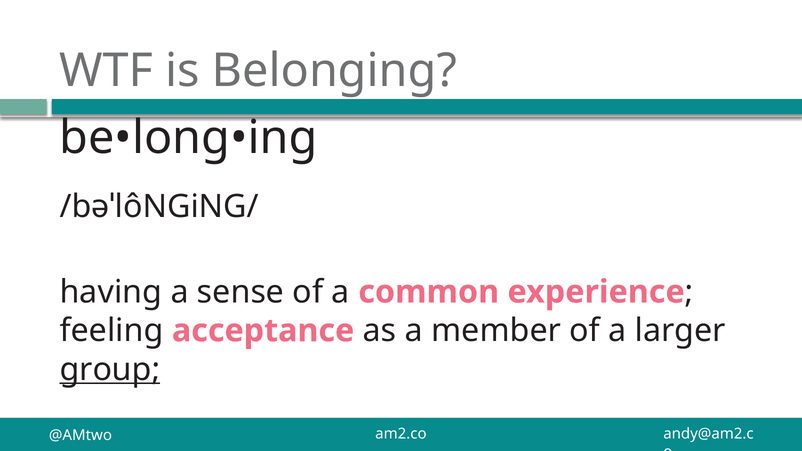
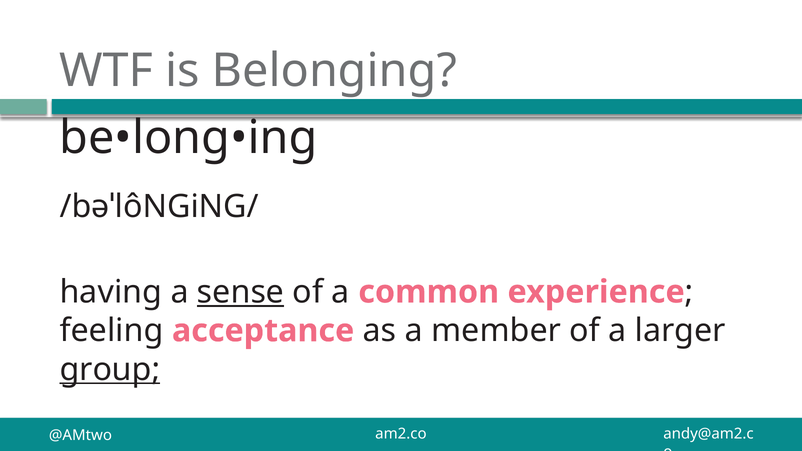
sense underline: none -> present (241, 292)
